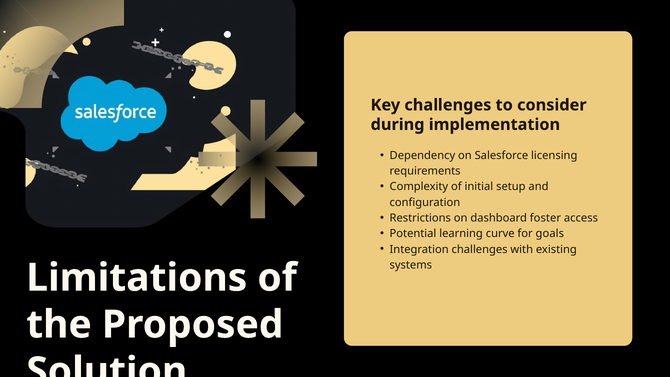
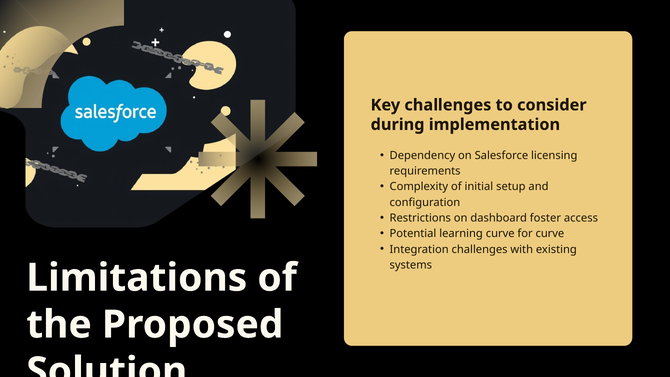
for goals: goals -> curve (550, 234)
